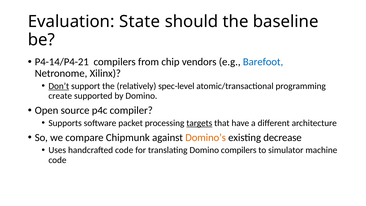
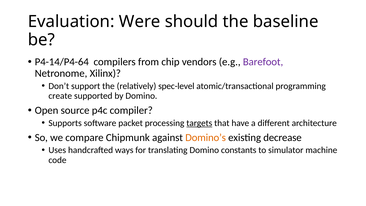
State: State -> Were (140, 22)
P4-14/P4-21: P4-14/P4-21 -> P4-14/P4-64 (62, 62)
Barefoot colour: blue -> purple (263, 62)
Don’t underline: present -> none (59, 86)
handcrafted code: code -> ways (124, 150)
Domino compilers: compilers -> constants (239, 150)
